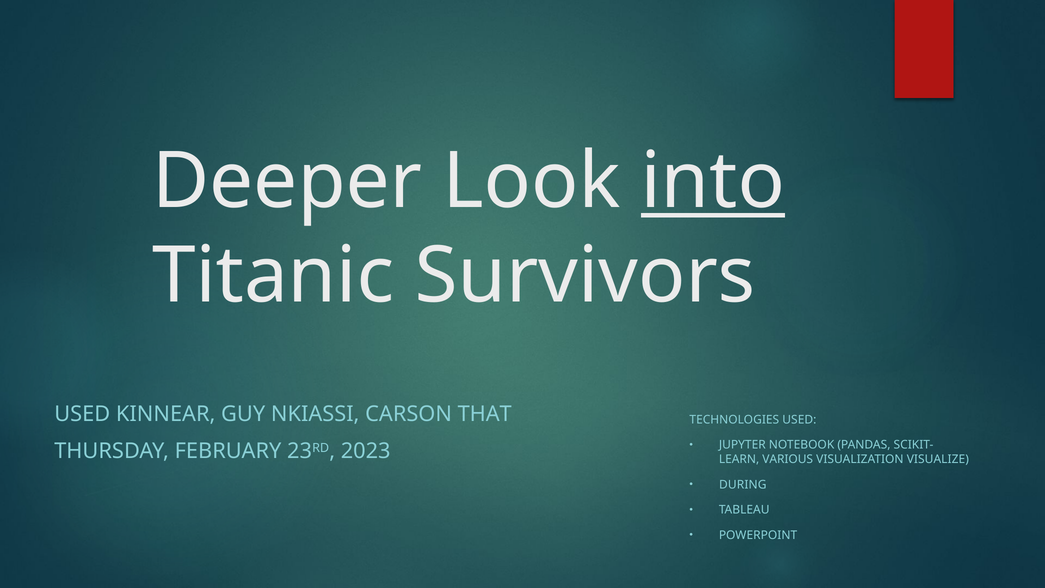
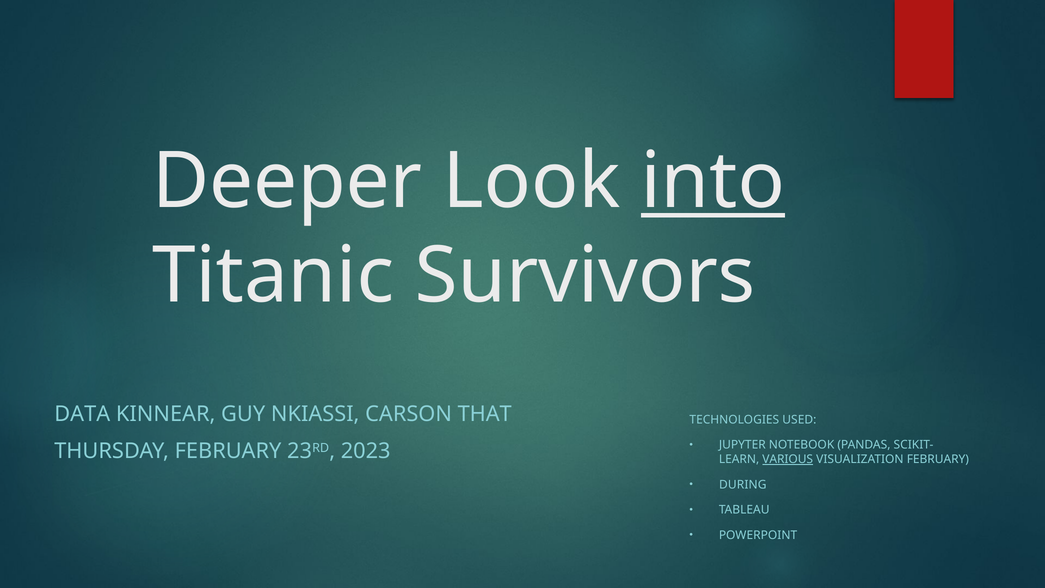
USED: USED -> DATA (82, 414)
VARIOUS underline: none -> present (788, 459)
VISUALIZATION VISUALIZE: VISUALIZE -> FEBRUARY (938, 459)
